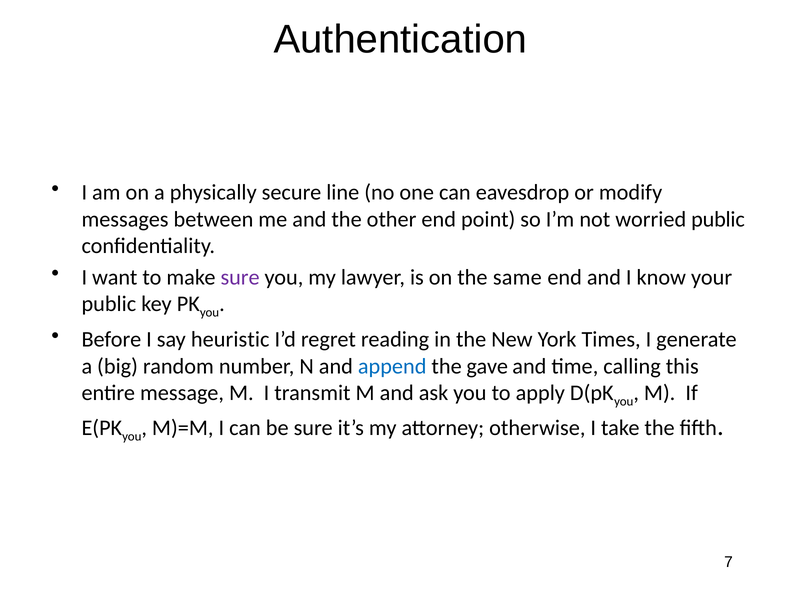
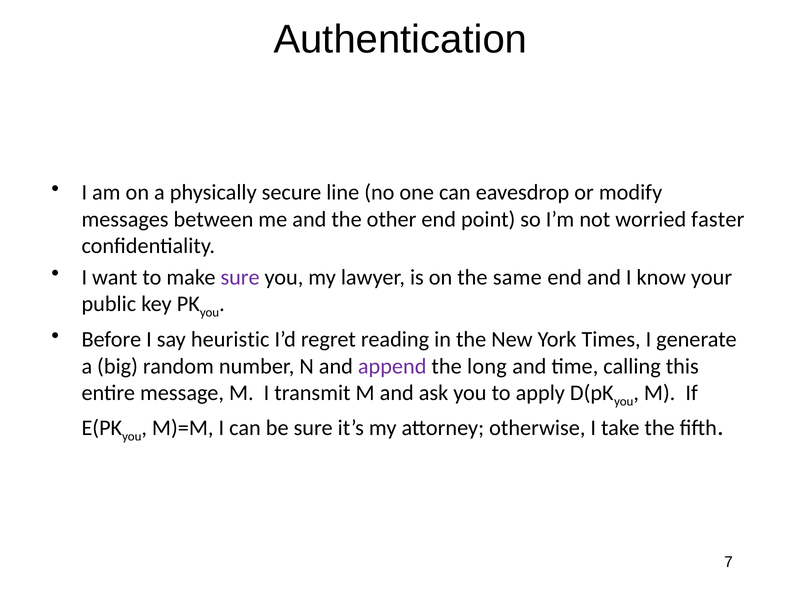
worried public: public -> faster (718, 219)
append colour: blue -> purple (392, 366)
gave: gave -> long (487, 366)
